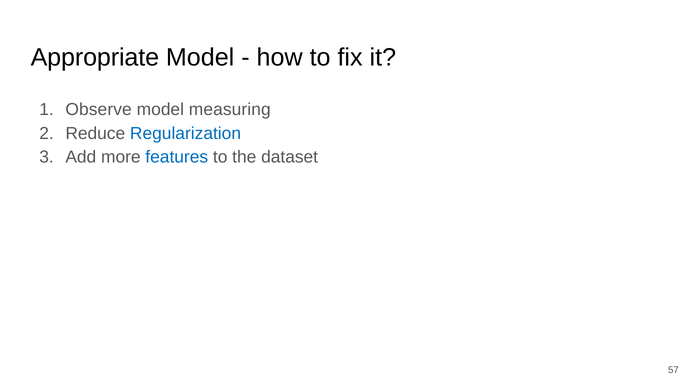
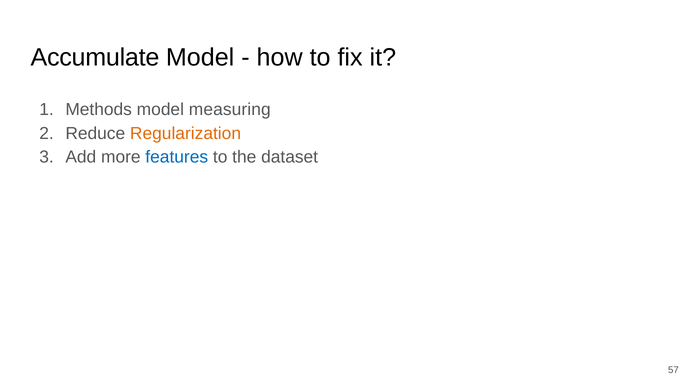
Appropriate: Appropriate -> Accumulate (95, 58)
Observe: Observe -> Methods (99, 109)
Regularization colour: blue -> orange (186, 133)
